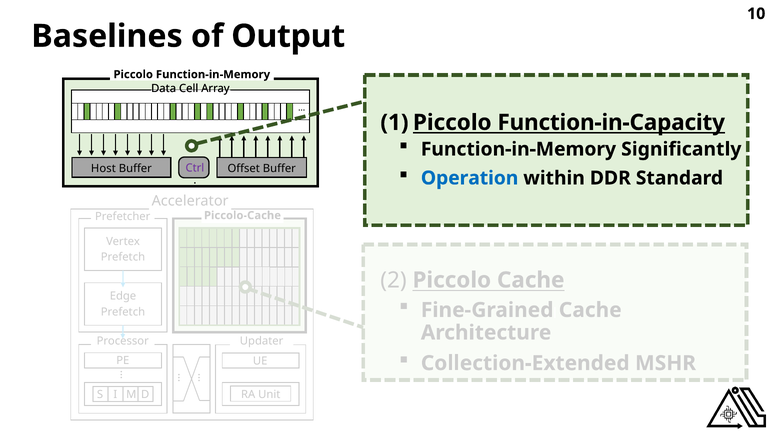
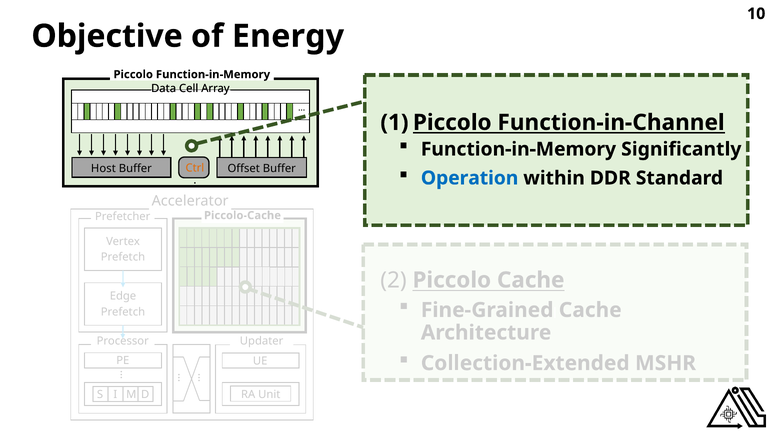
Baselines: Baselines -> Objective (107, 36)
Output: Output -> Energy (288, 36)
Function-in-Capacity: Function-in-Capacity -> Function-in-Channel (611, 123)
Ctrl colour: purple -> orange (195, 168)
